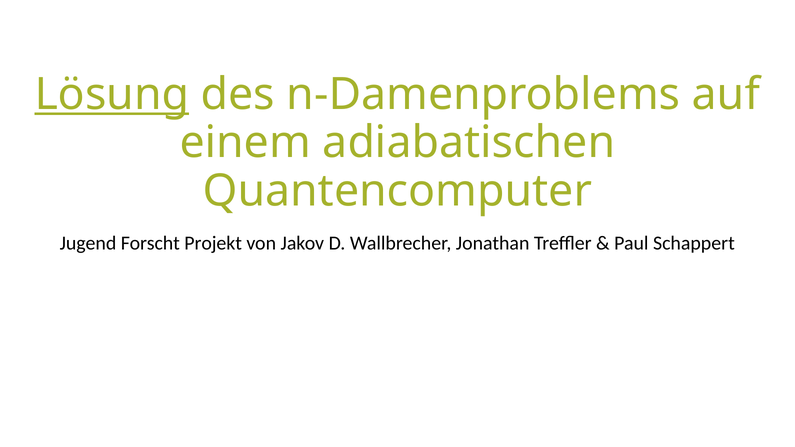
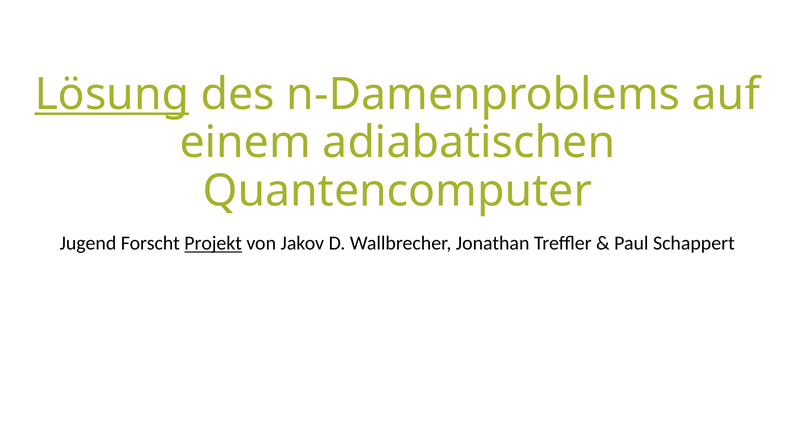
Projekt underline: none -> present (213, 243)
